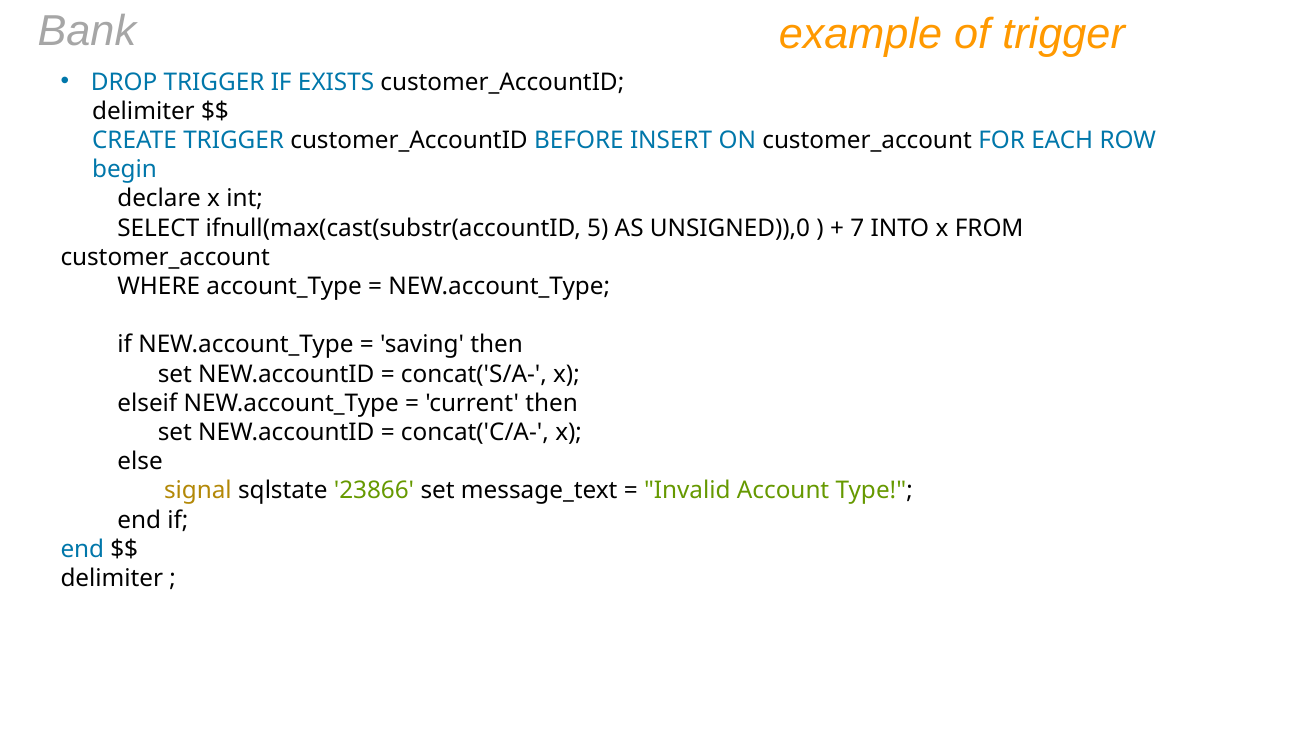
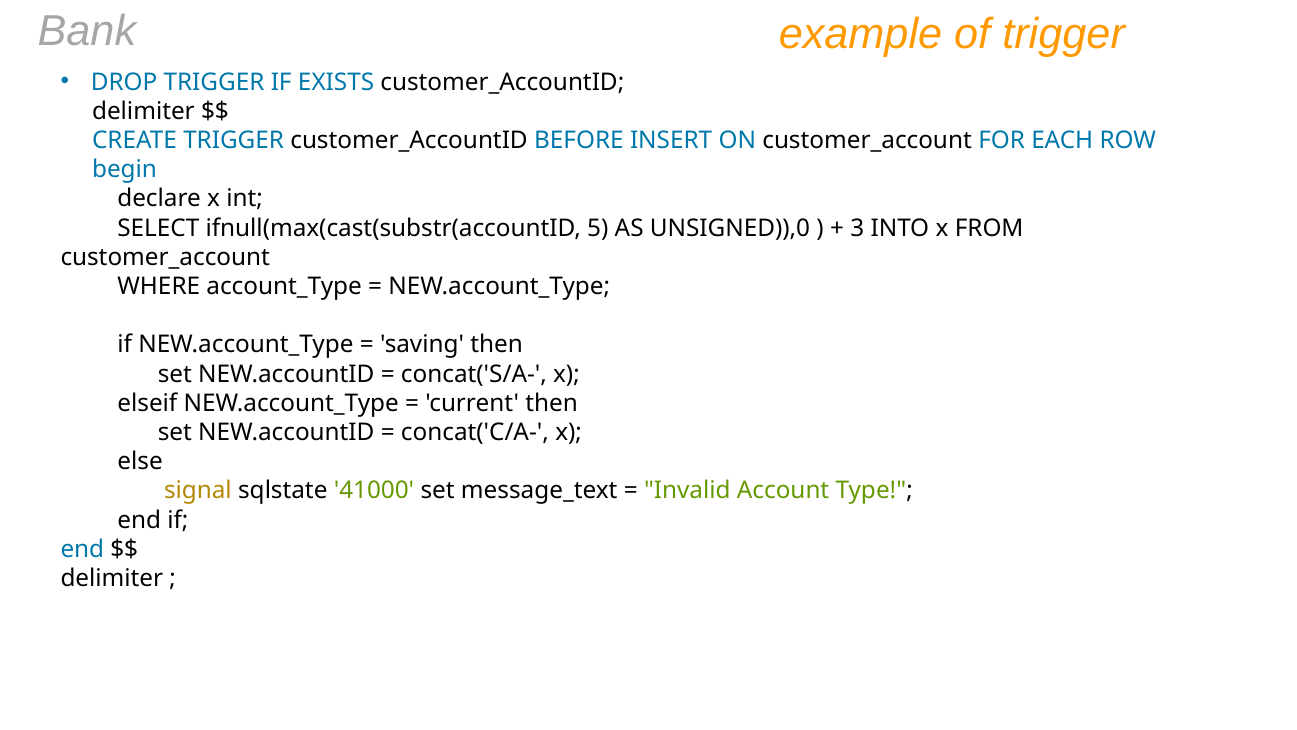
7: 7 -> 3 (857, 228)
23866: 23866 -> 41000 (374, 490)
